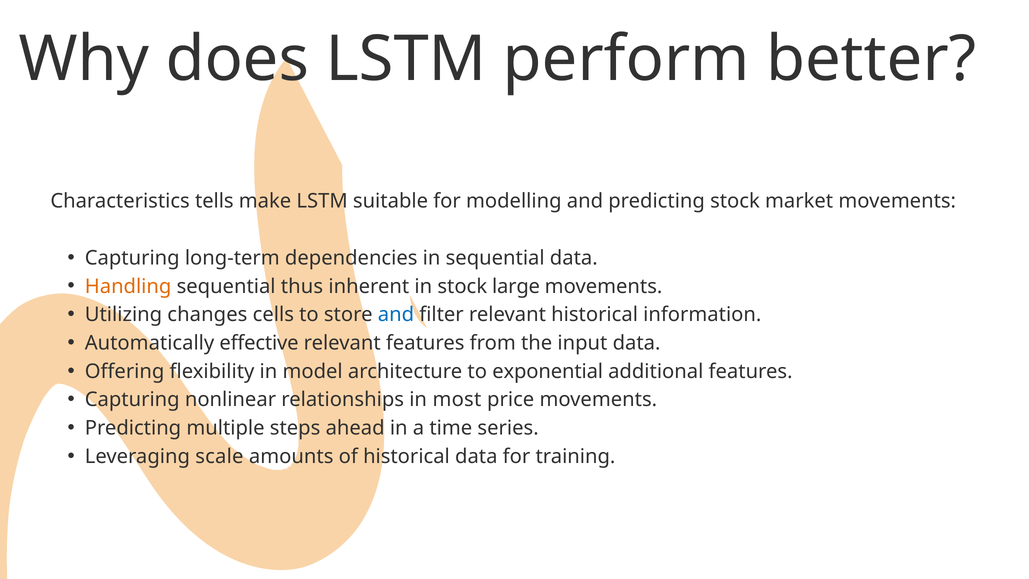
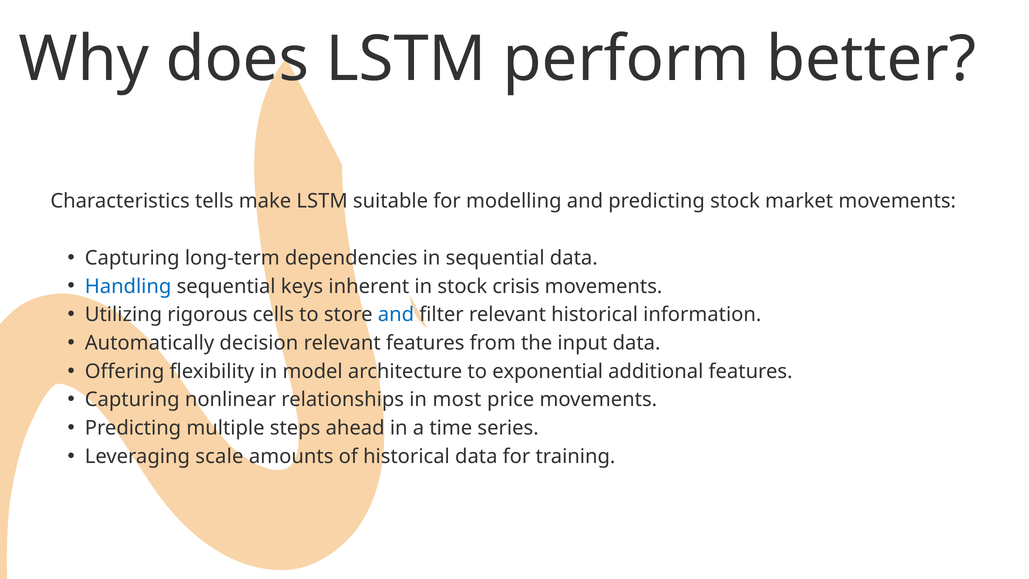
Handling colour: orange -> blue (128, 286)
thus: thus -> keys (302, 286)
large: large -> crisis (516, 286)
changes: changes -> rigorous (207, 315)
effective: effective -> decision (259, 343)
